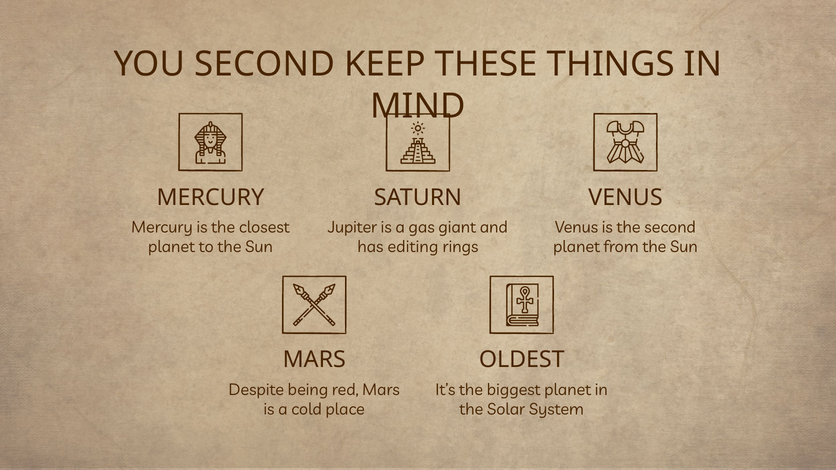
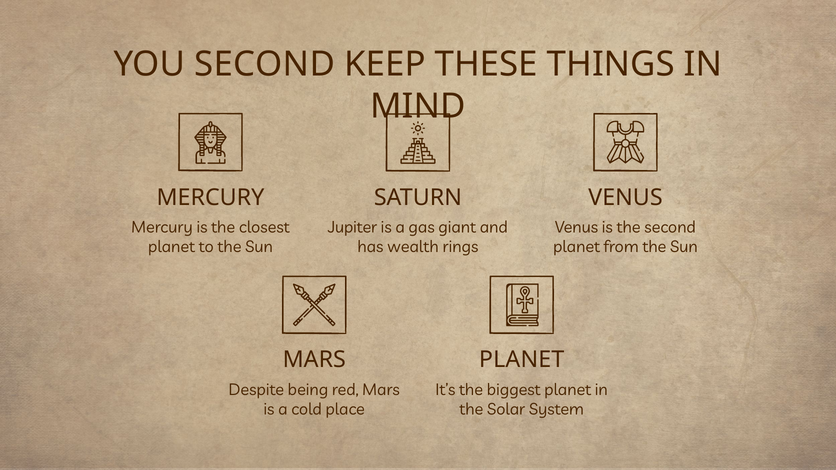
editing: editing -> wealth (413, 247)
OLDEST: OLDEST -> PLANET (522, 360)
